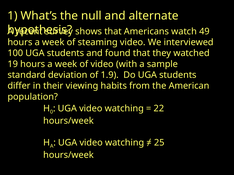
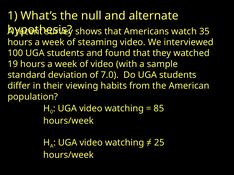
49: 49 -> 35 (204, 31)
1.9: 1.9 -> 7.0 (110, 75)
22: 22 -> 85 (159, 109)
